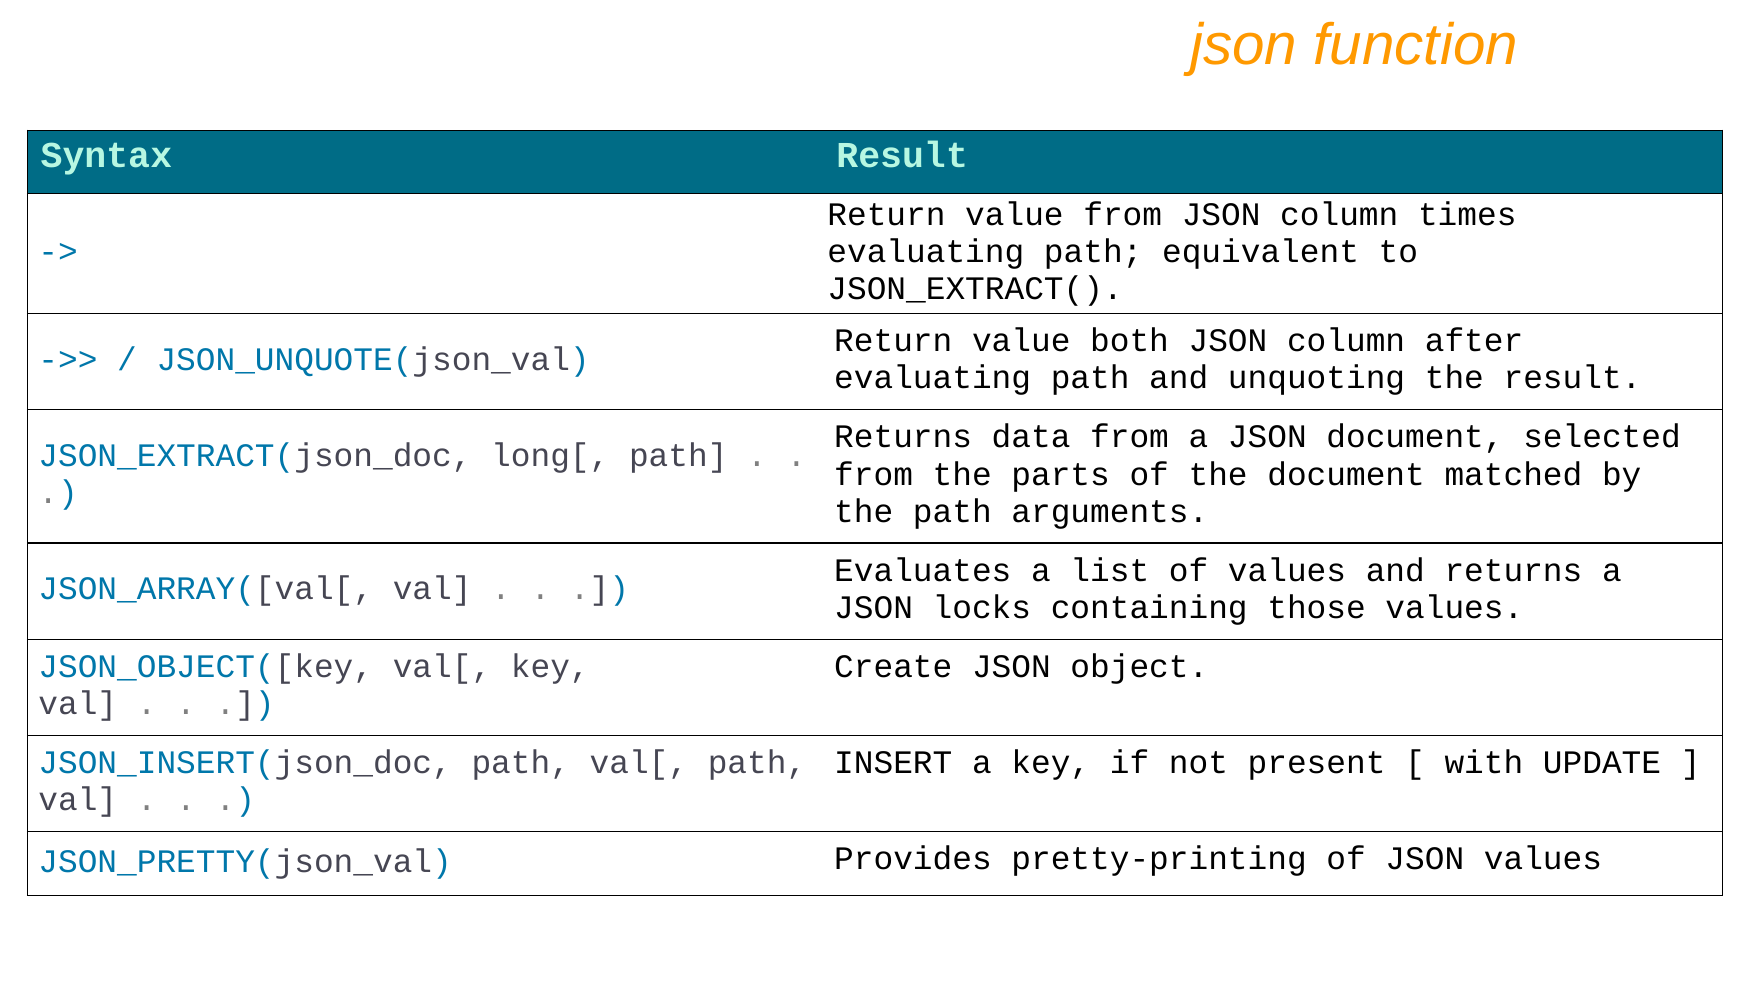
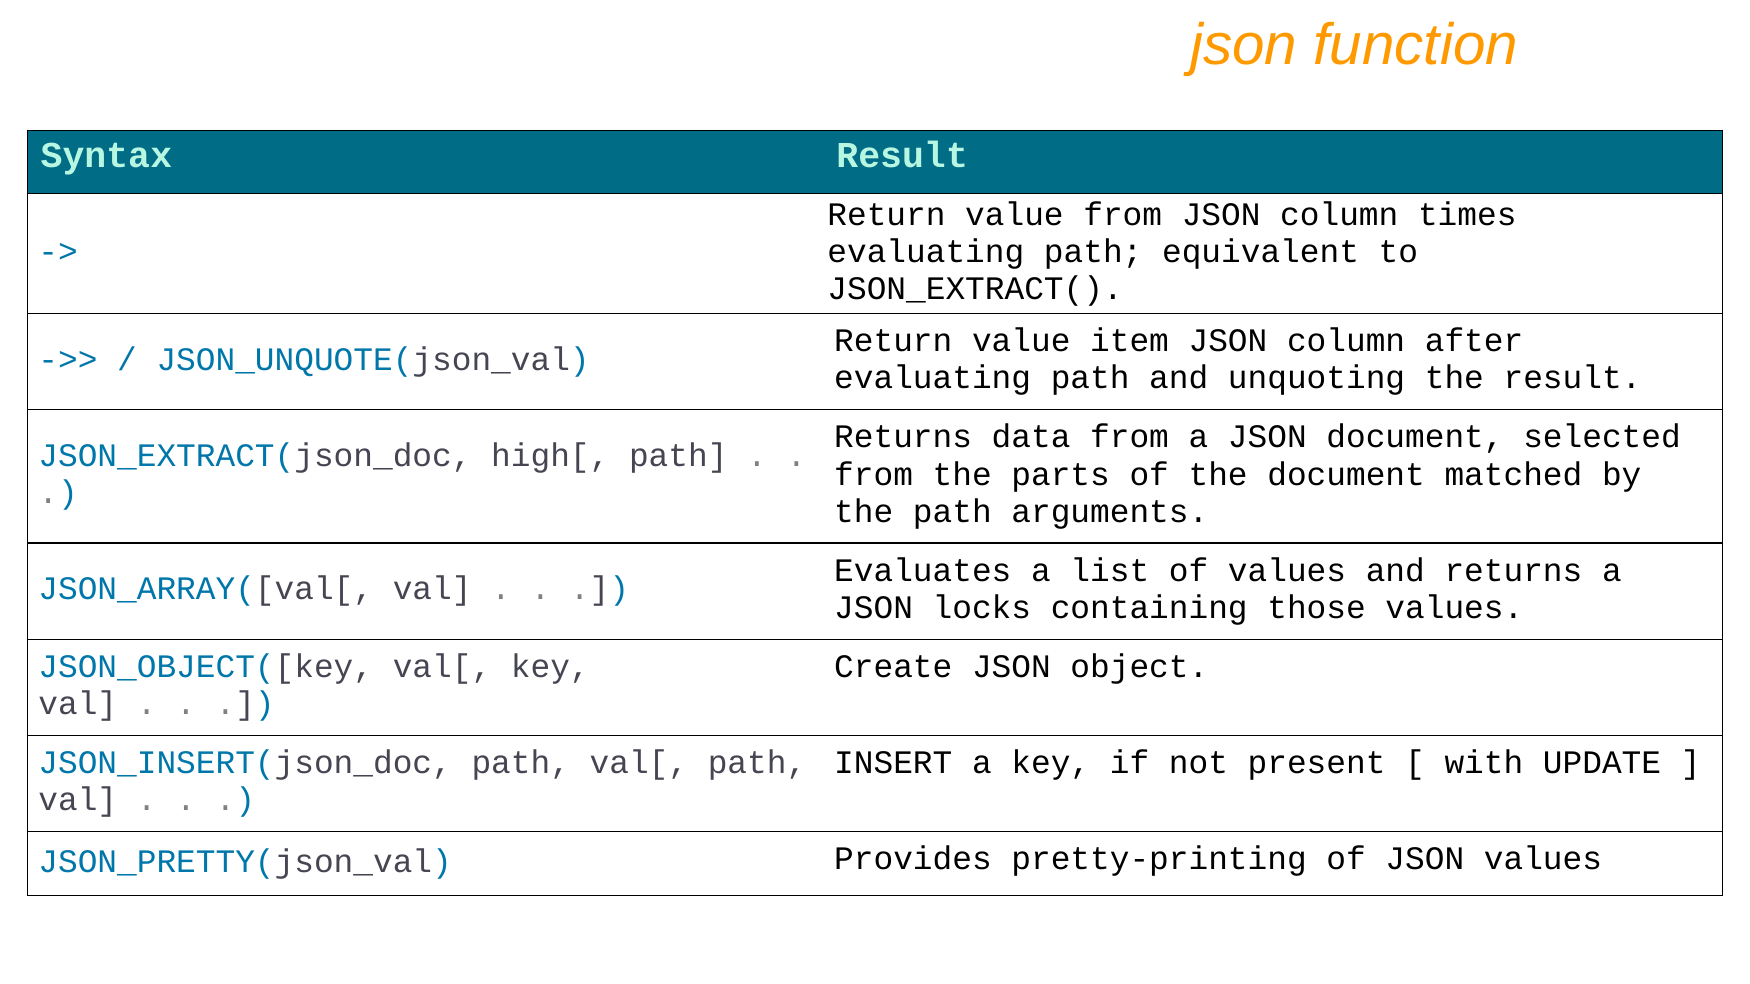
both: both -> item (1130, 341)
long[: long[ -> high[ (550, 456)
